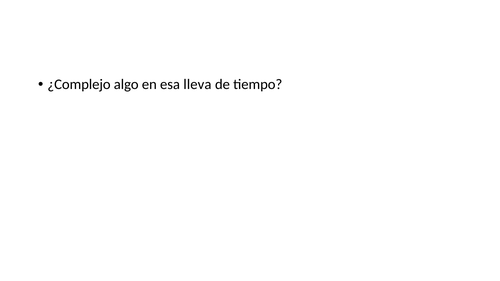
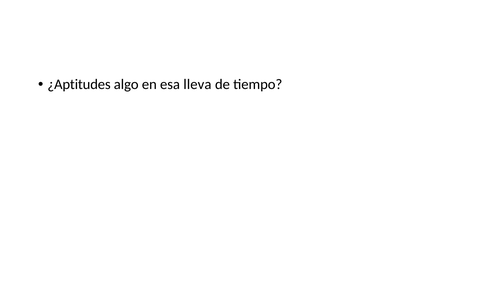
¿Complejo: ¿Complejo -> ¿Aptitudes (79, 85)
